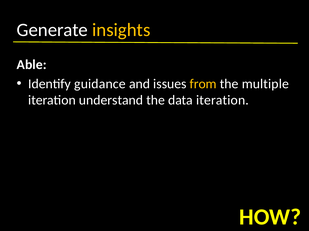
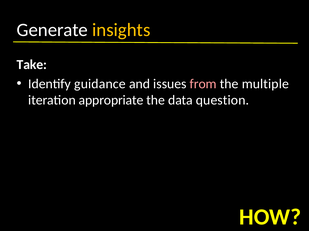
Able: Able -> Take (32, 65)
from colour: yellow -> pink (203, 84)
understand: understand -> appropriate (111, 101)
data iteration: iteration -> question (223, 101)
